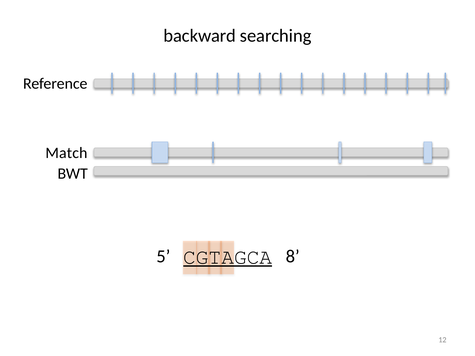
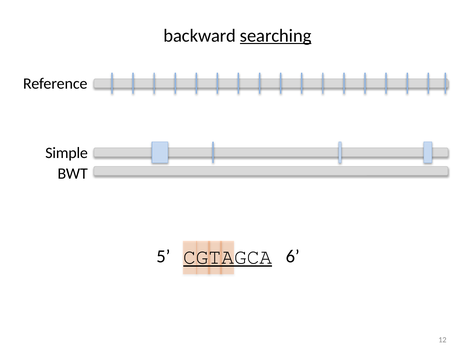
searching underline: none -> present (276, 36)
Match: Match -> Simple (67, 153)
8: 8 -> 6 (293, 256)
